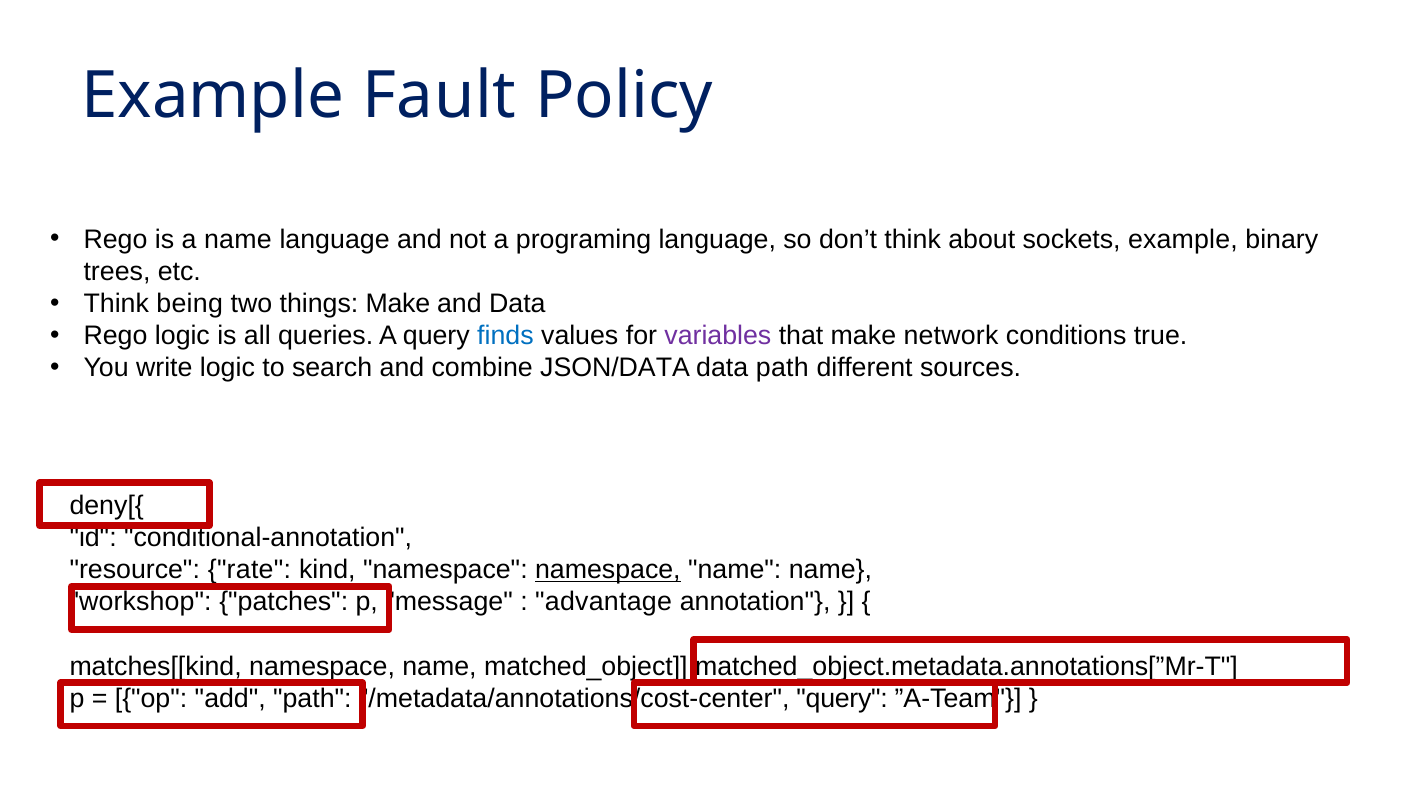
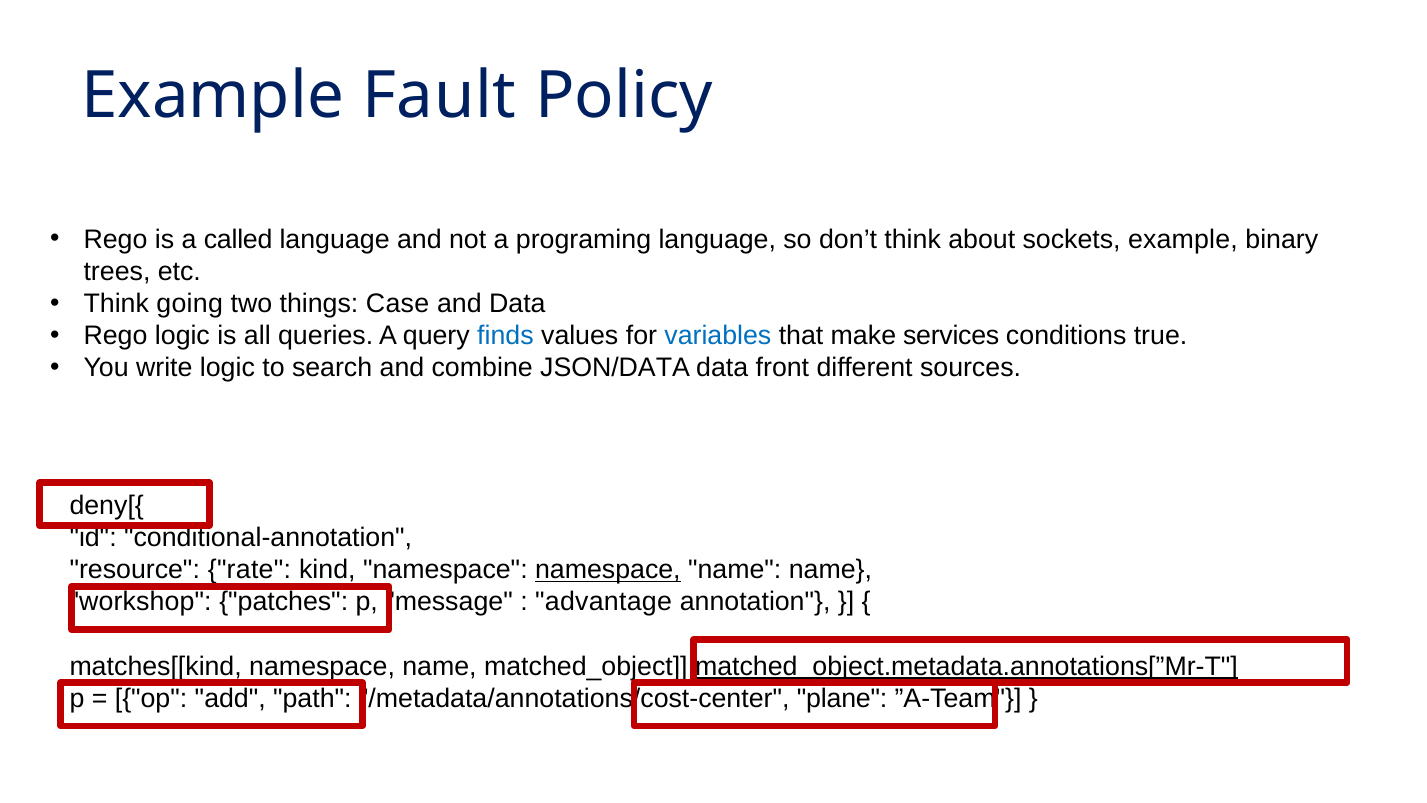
a name: name -> called (238, 239)
being: being -> going (190, 304)
things Make: Make -> Case (398, 304)
variables colour: purple -> blue (718, 336)
network: network -> services (951, 336)
data path: path -> front (782, 368)
matched_object.metadata.annotations[”Mr-T underline: none -> present (966, 666)
/metadata/annotations/cost-center query: query -> plane (842, 698)
